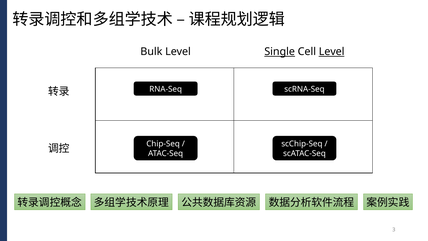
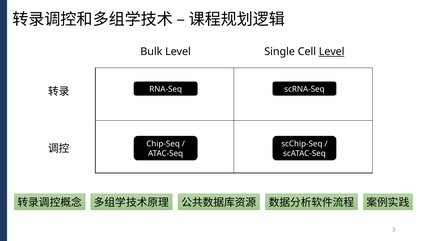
Single underline: present -> none (280, 52)
